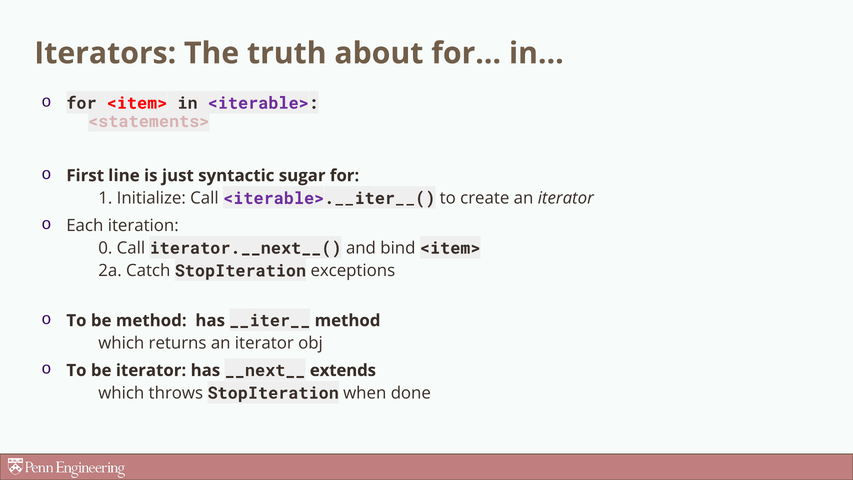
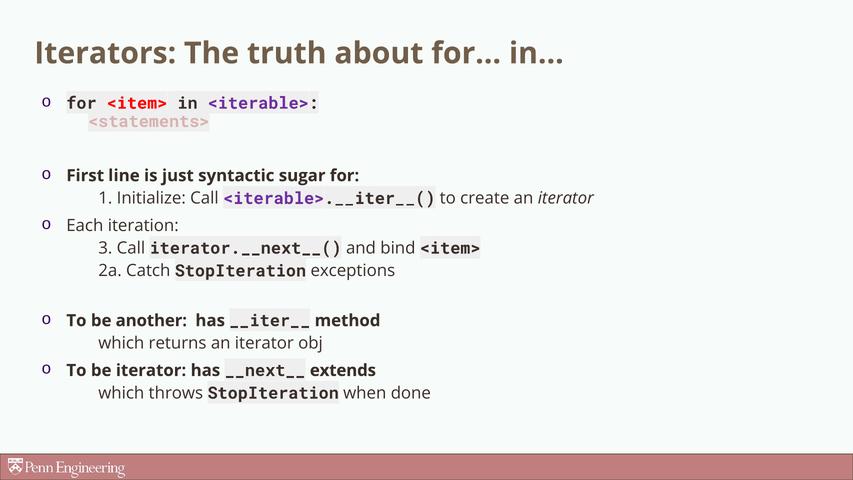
0: 0 -> 3 (105, 248)
be method: method -> another (151, 320)
